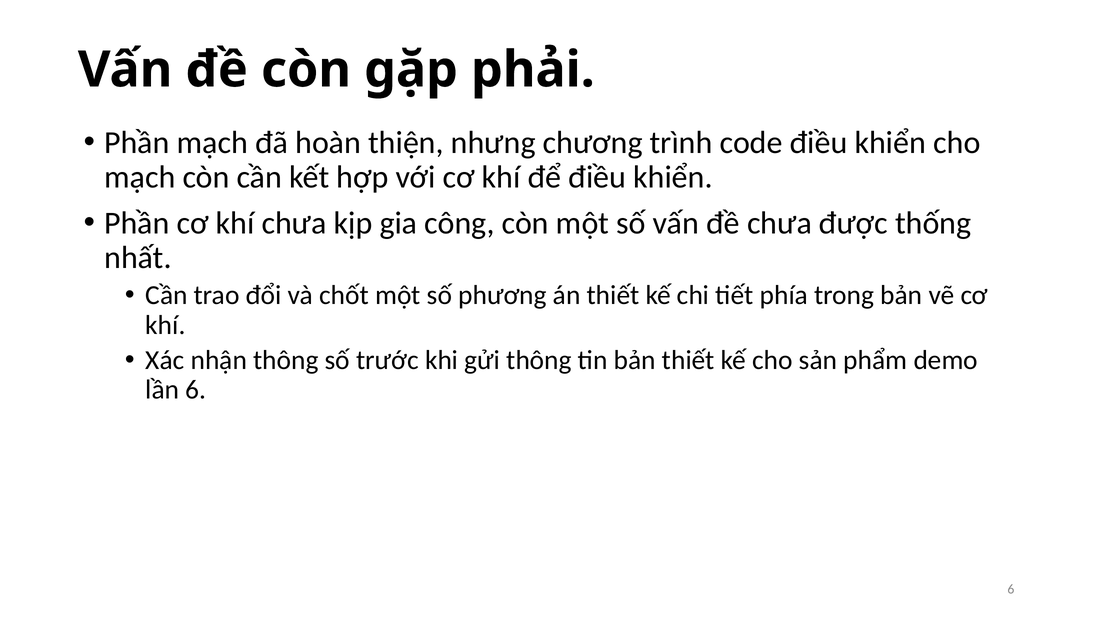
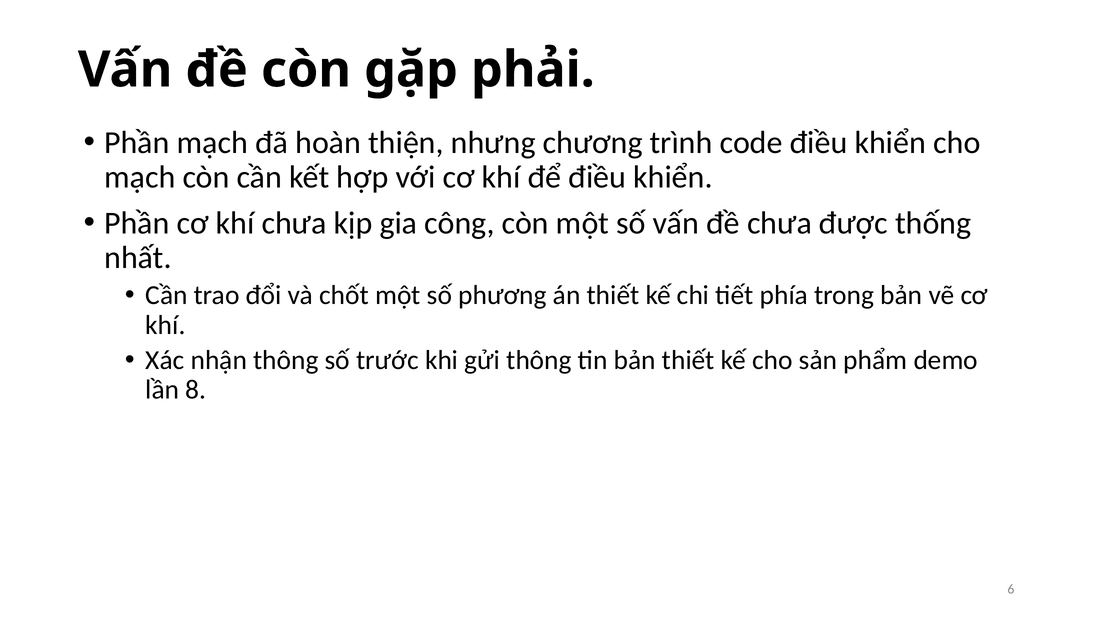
lần 6: 6 -> 8 (196, 390)
